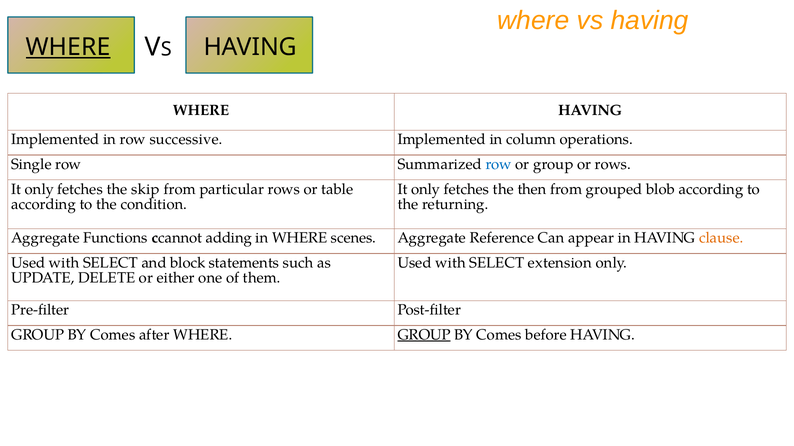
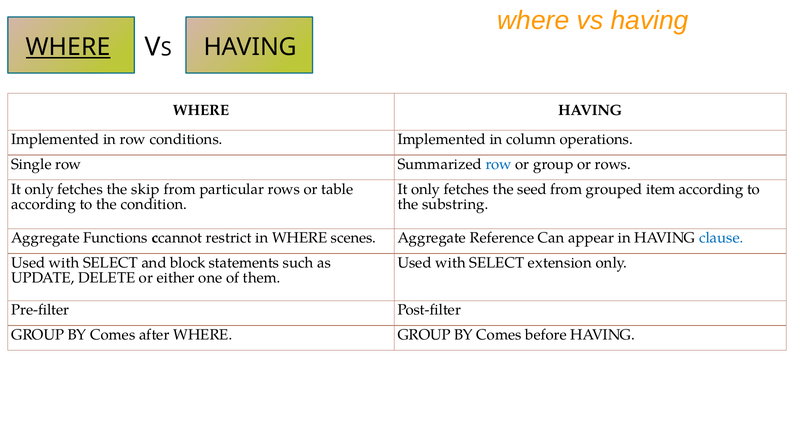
successive: successive -> conditions (186, 140)
then: then -> seed (532, 189)
blob: blob -> item (661, 189)
returning: returning -> substring (455, 204)
adding: adding -> restrict (229, 238)
clause colour: orange -> blue (721, 238)
GROUP underline: present -> none (424, 335)
